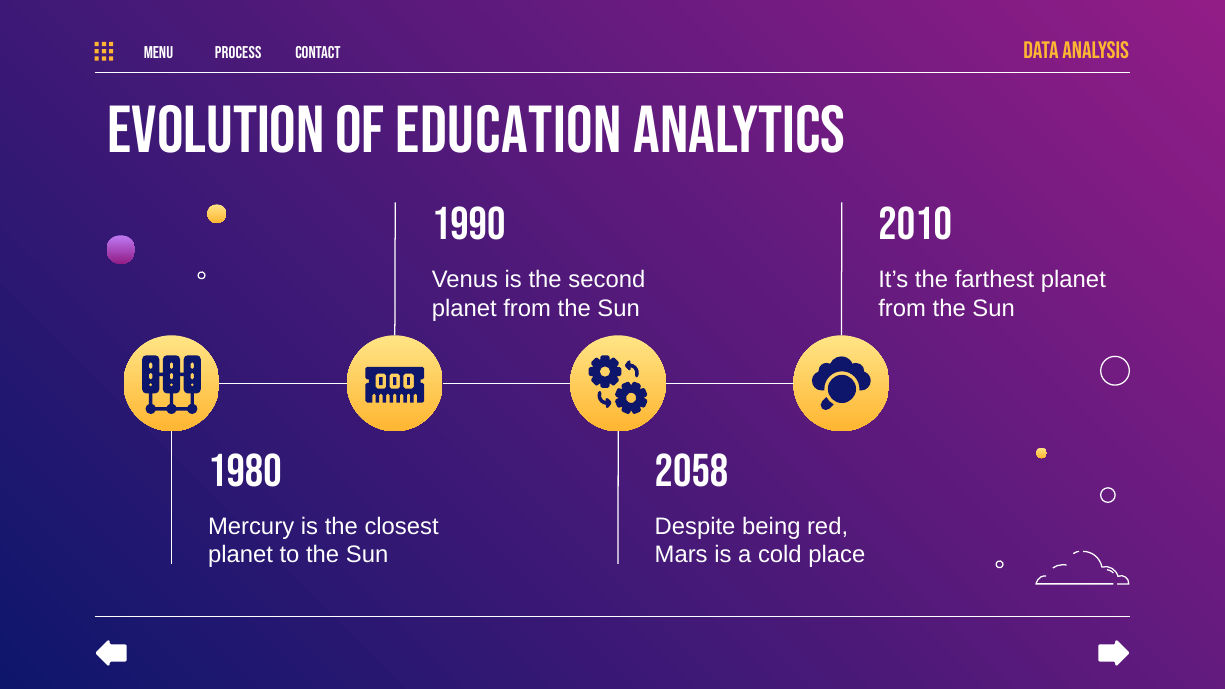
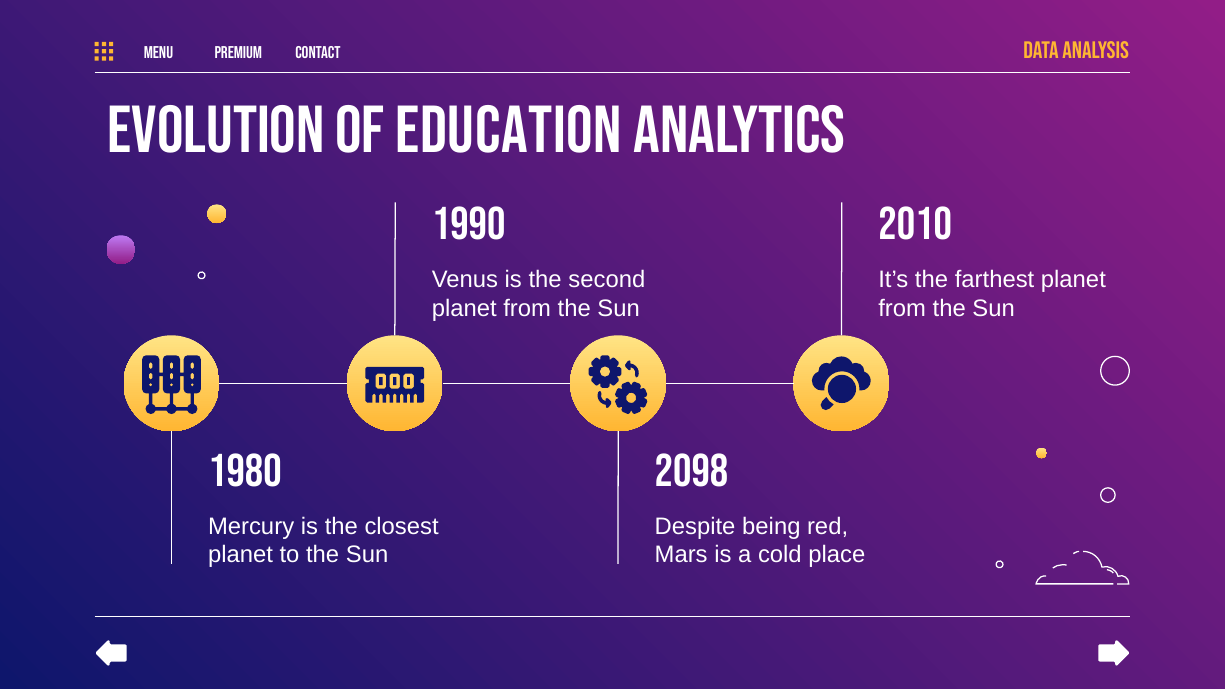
PROCESS: PROCESS -> PREMIUM (238, 52)
2058: 2058 -> 2098 (692, 471)
